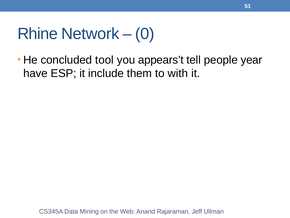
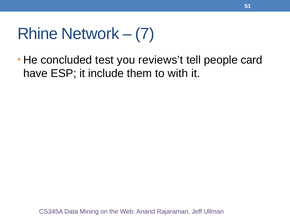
0: 0 -> 7 (145, 34)
tool: tool -> test (104, 60)
appears’t: appears’t -> reviews’t (161, 60)
year: year -> card (251, 60)
